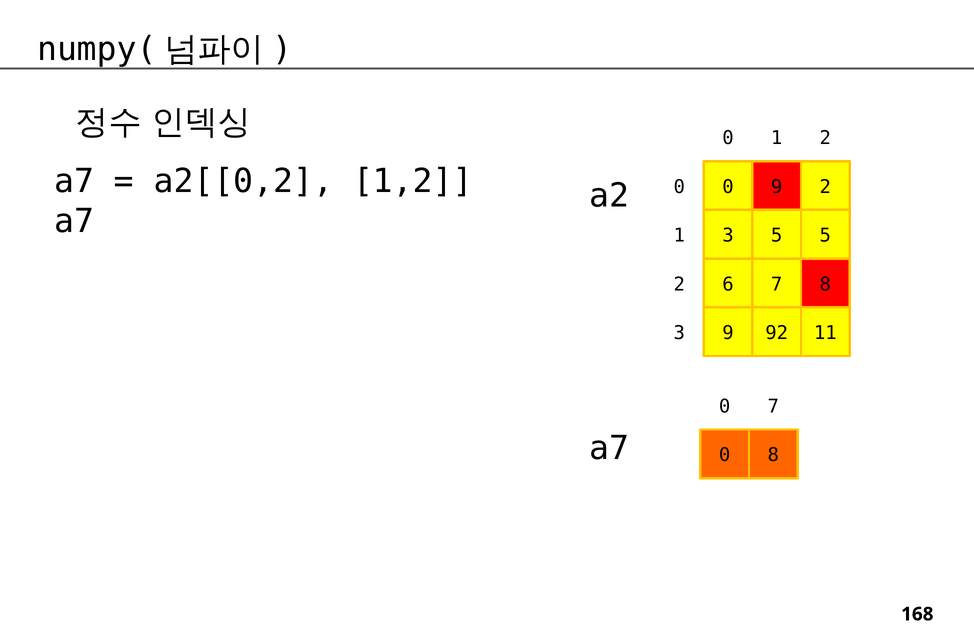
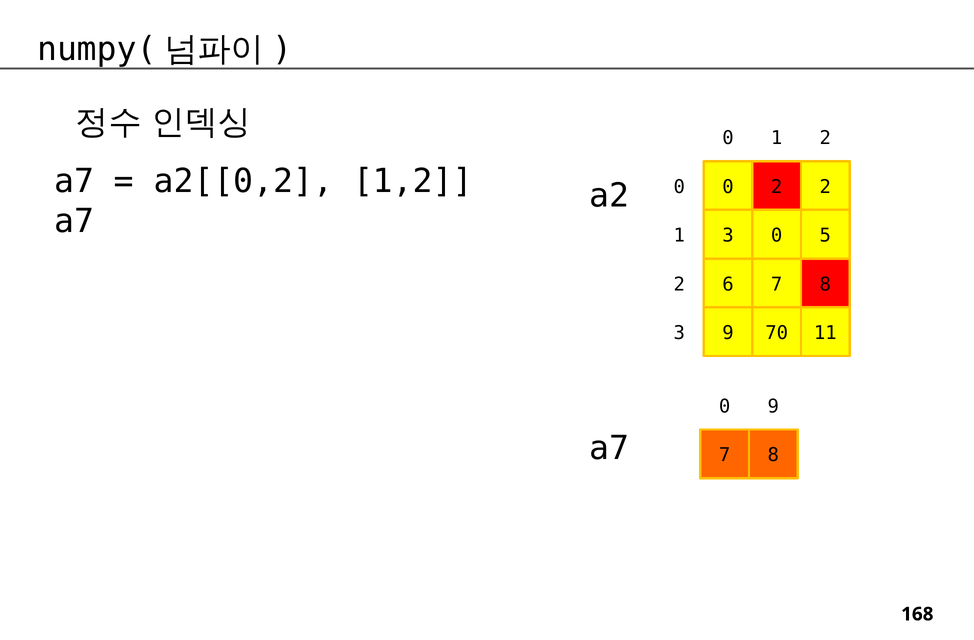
0 9: 9 -> 2 (777, 187)
3 5: 5 -> 0 (777, 236)
92: 92 -> 70 (777, 333)
0 7: 7 -> 9 (773, 406)
0: 0 -> 7 (725, 455)
